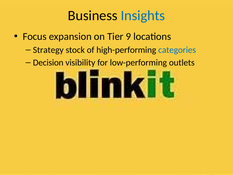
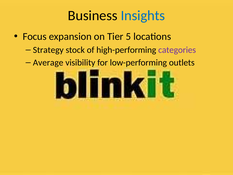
9: 9 -> 5 (128, 36)
categories colour: blue -> purple (177, 50)
Decision: Decision -> Average (48, 62)
